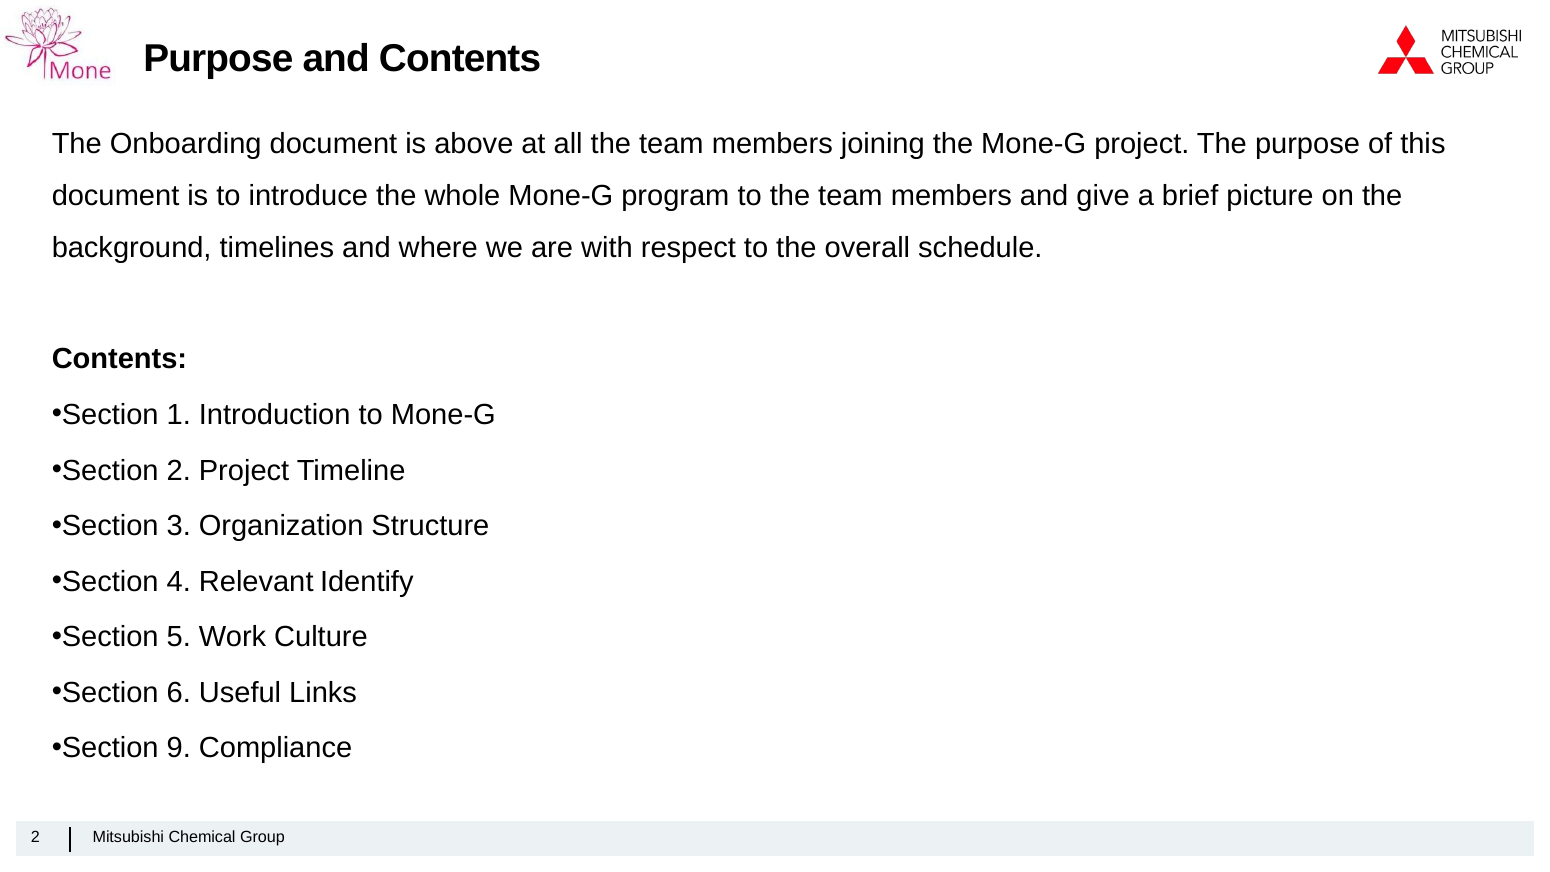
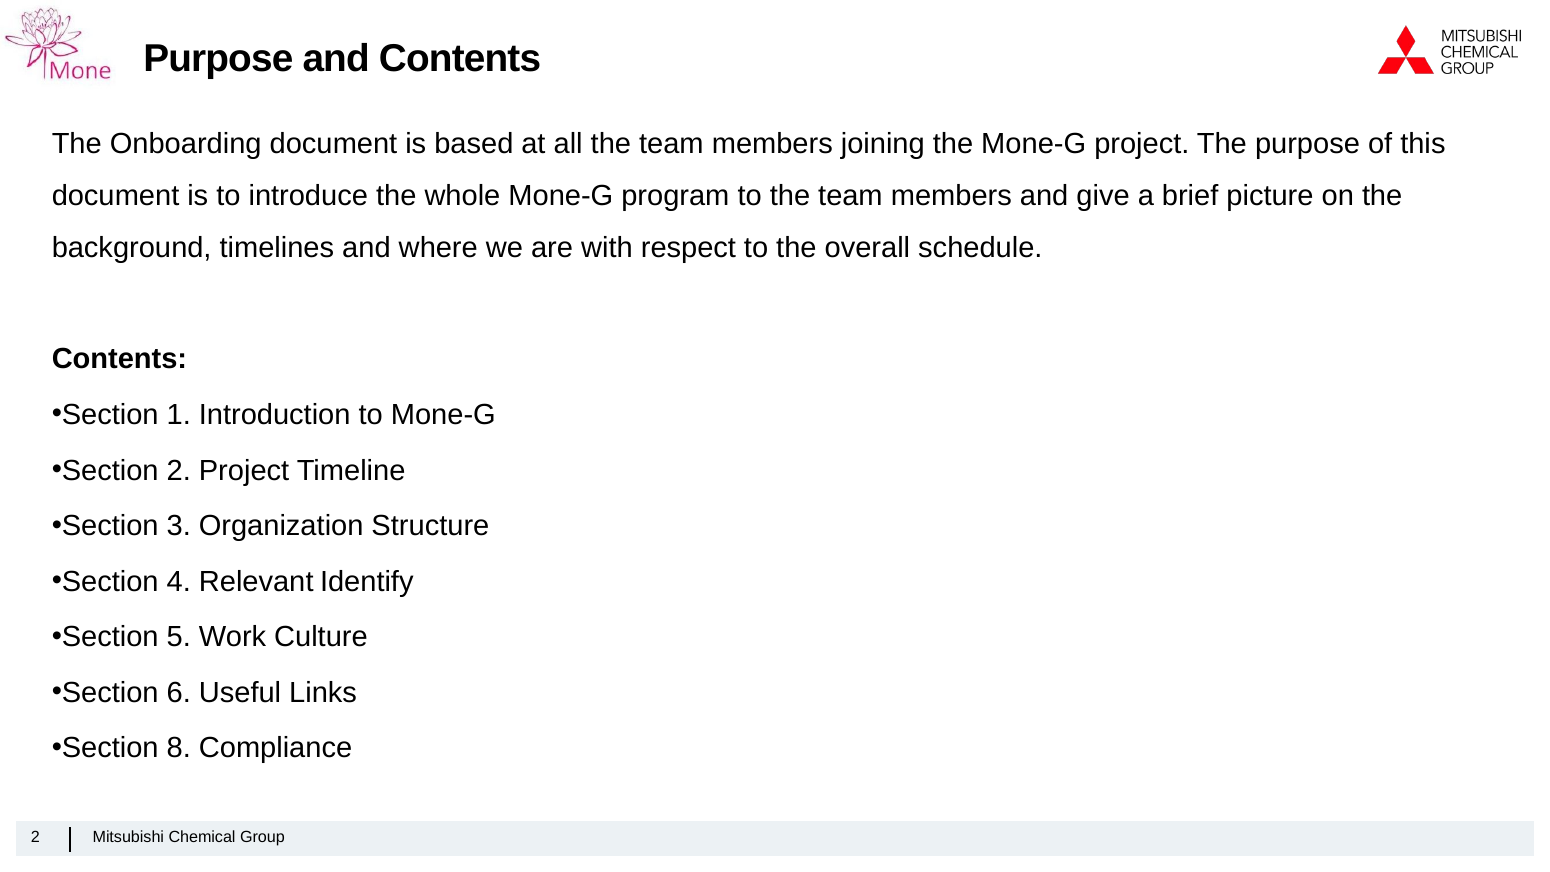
above: above -> based (474, 144)
9: 9 -> 8 (179, 748)
